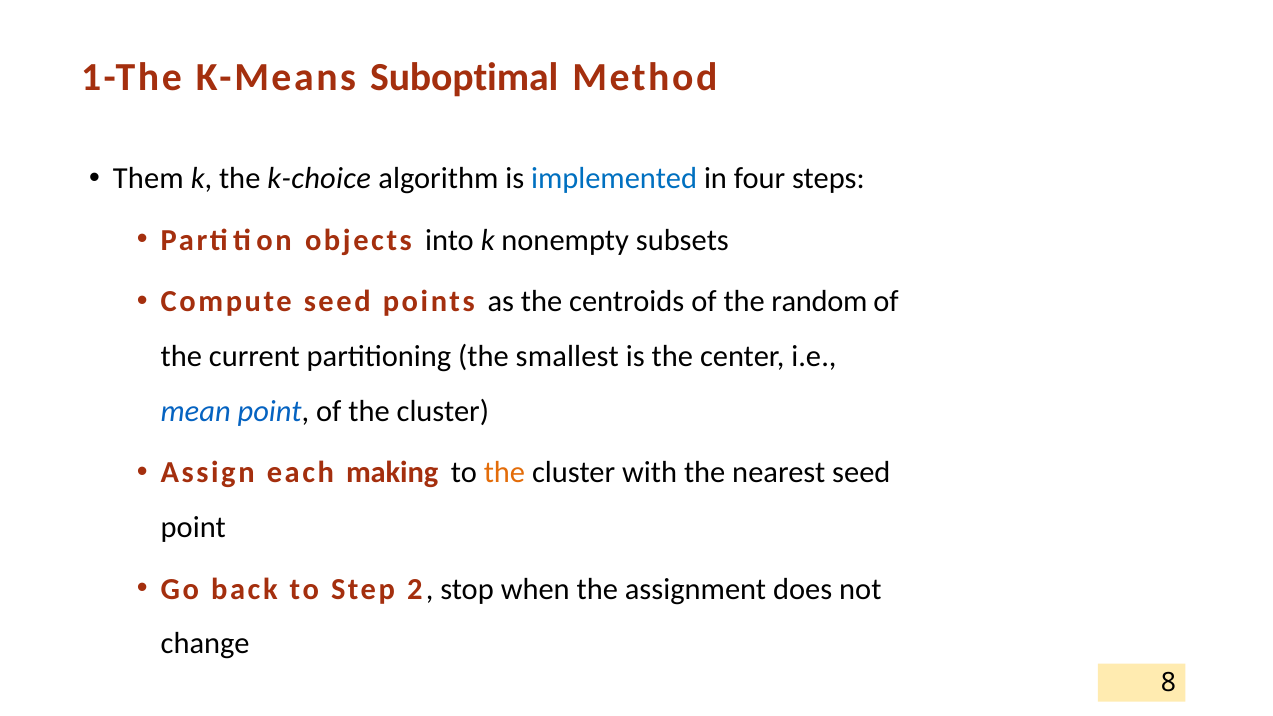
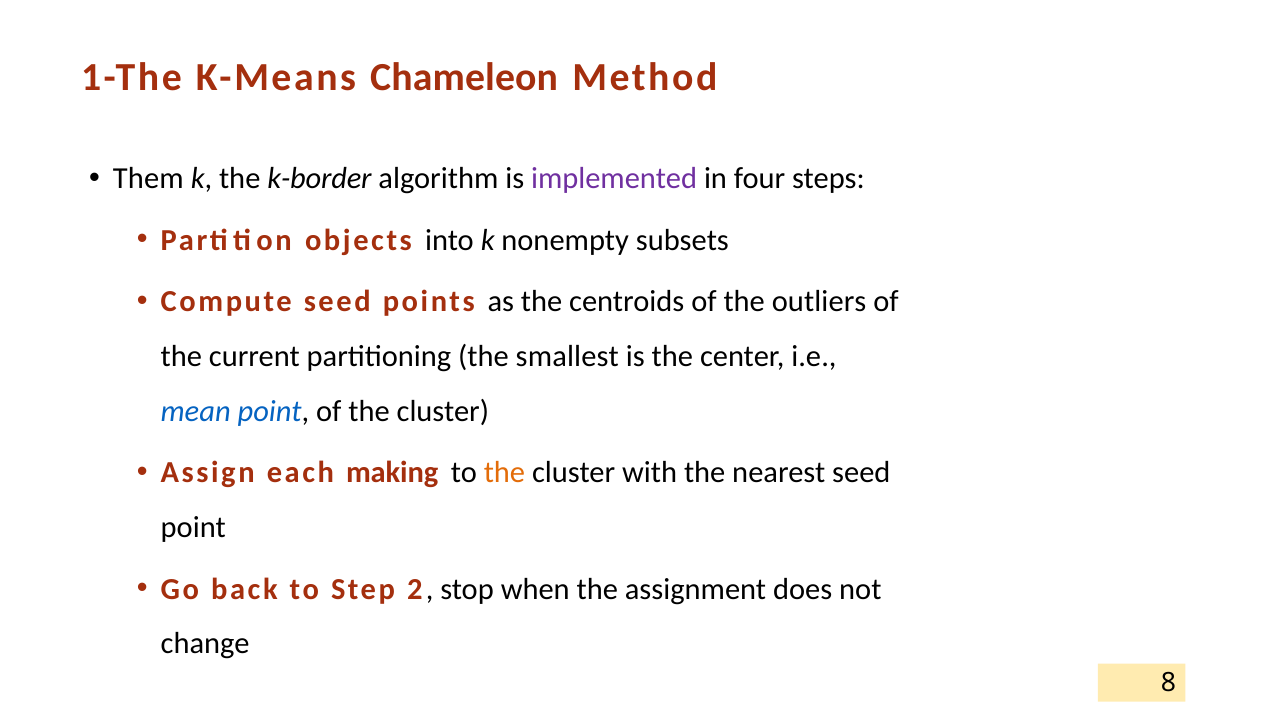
Suboptimal: Suboptimal -> Chameleon (464, 77)
k-choice: k-choice -> k-border (319, 179)
implemented colour: blue -> purple (614, 179)
random: random -> outliers (819, 302)
